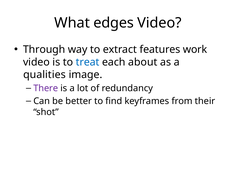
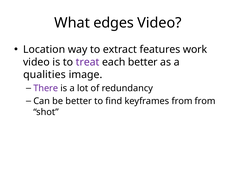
Through: Through -> Location (44, 50)
treat colour: blue -> purple (88, 62)
each about: about -> better (143, 62)
from their: their -> from (205, 101)
